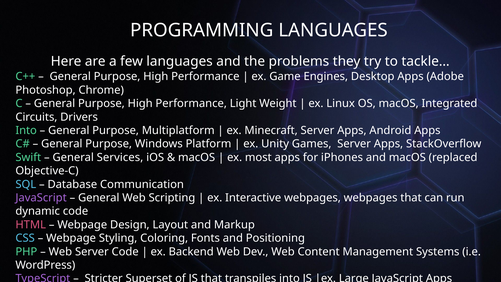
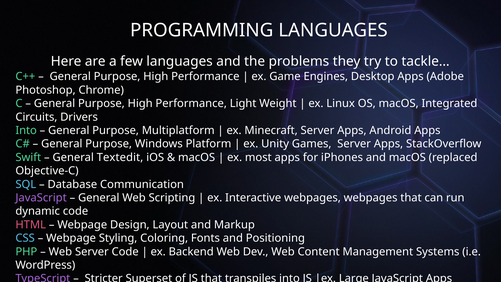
Services: Services -> Textedit (120, 157)
